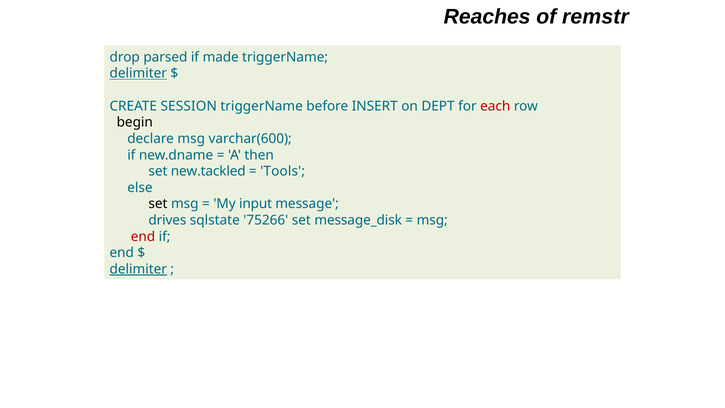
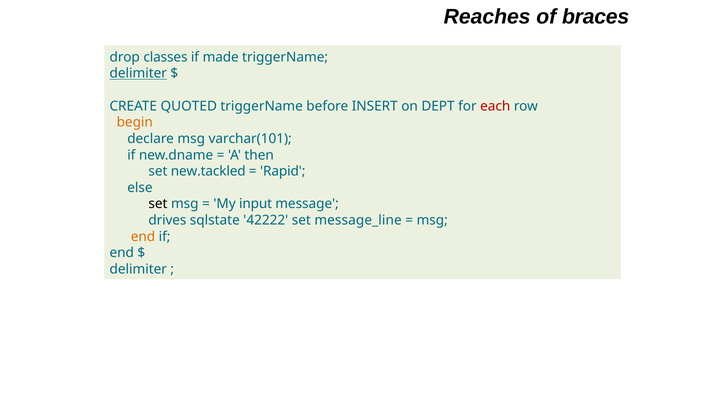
remstr: remstr -> braces (596, 17)
parsed: parsed -> classes (165, 57)
SESSION: SESSION -> QUOTED (189, 106)
begin colour: black -> orange (135, 122)
varchar(600: varchar(600 -> varchar(101 (250, 139)
Tools: Tools -> Rapid (283, 171)
75266: 75266 -> 42222 (266, 220)
message_disk: message_disk -> message_line (358, 220)
end colour: red -> orange (143, 237)
delimiter underline: present -> none (138, 269)
